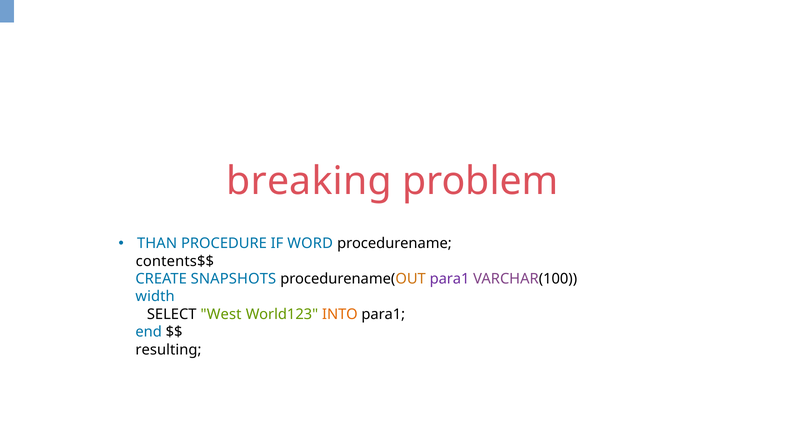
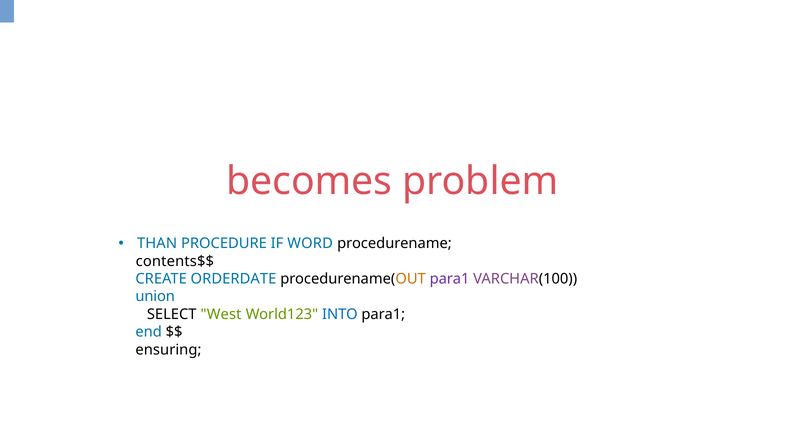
breaking: breaking -> becomes (309, 181)
SNAPSHOTS: SNAPSHOTS -> ORDERDATE (233, 279)
width: width -> union (155, 296)
INTO colour: orange -> blue (340, 314)
resulting: resulting -> ensuring (168, 349)
